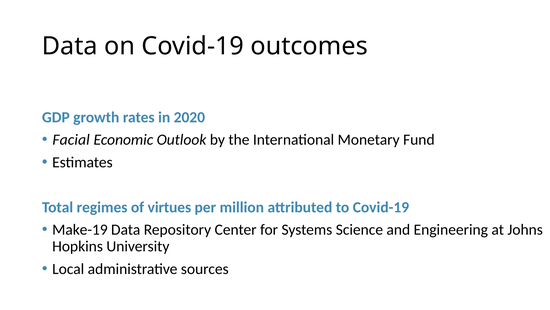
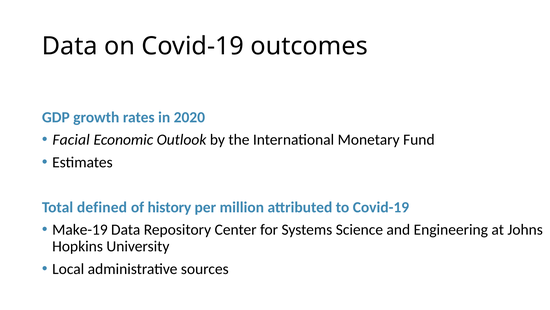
regimes: regimes -> defined (102, 207)
virtues: virtues -> history (169, 207)
